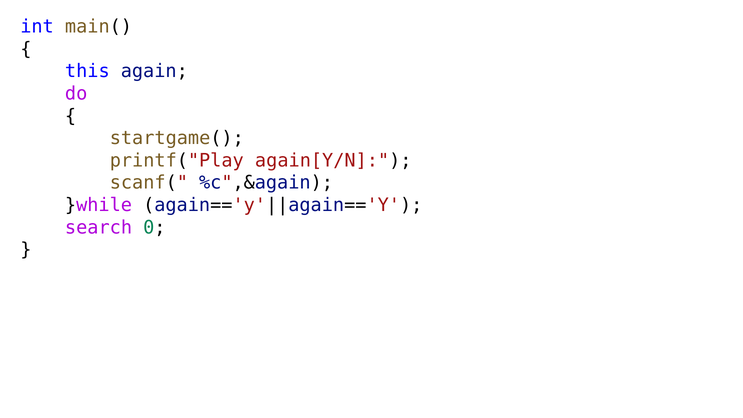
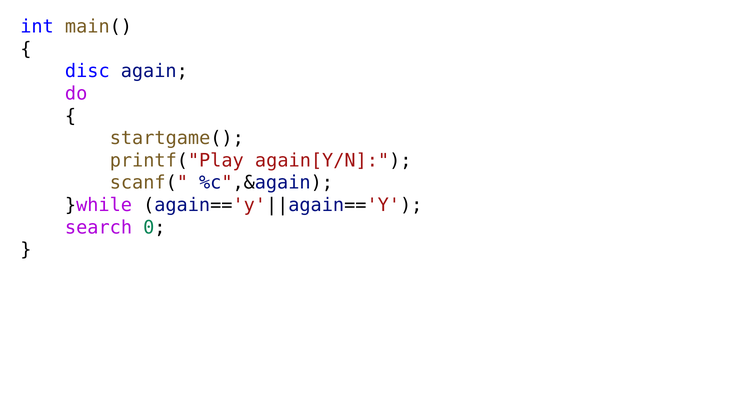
this: this -> disc (87, 71)
